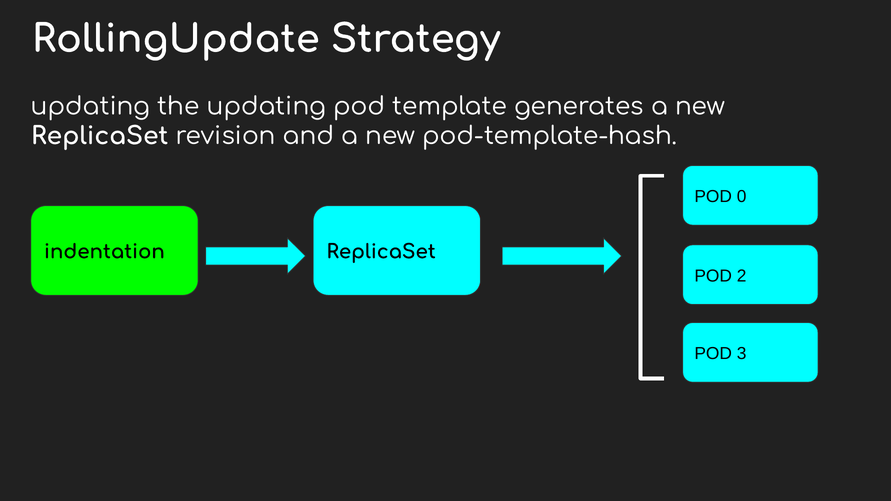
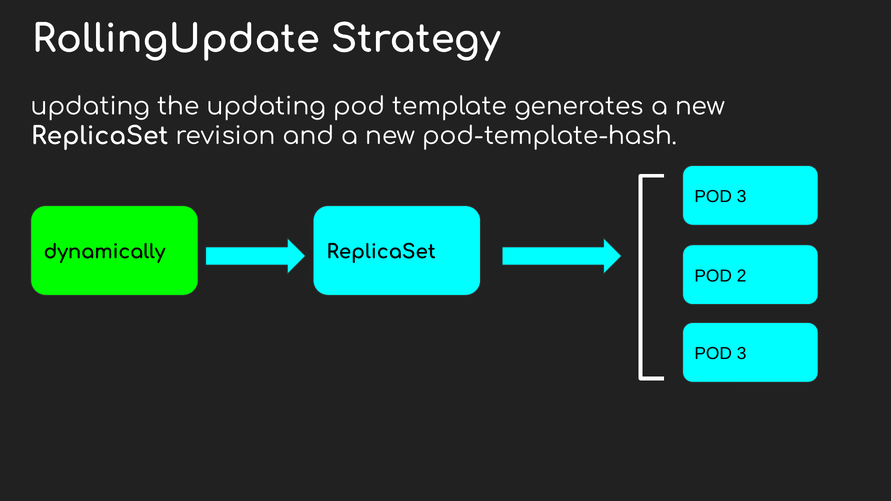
0: 0 -> 3 (742, 197)
indentation: indentation -> dynamically (104, 252)
